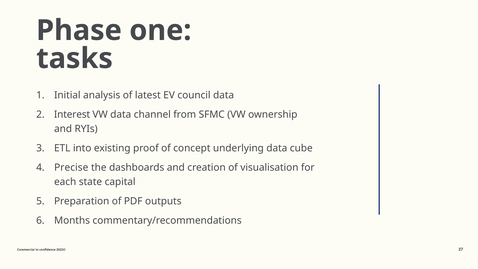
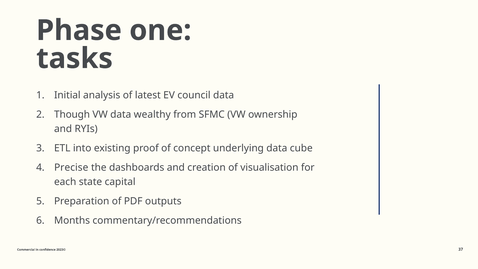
Interest: Interest -> Though (72, 114)
channel: channel -> wealthy (152, 114)
